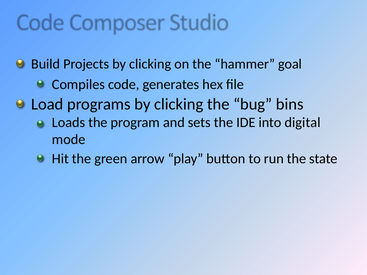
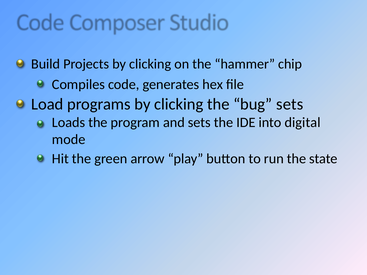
goal: goal -> chip (290, 64)
bug bins: bins -> sets (290, 104)
